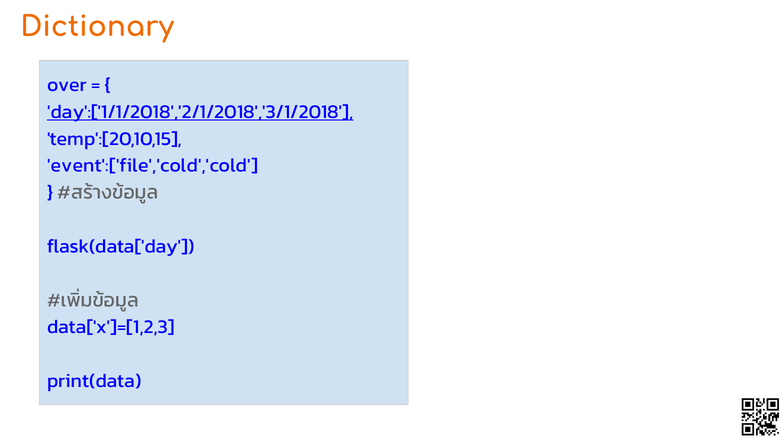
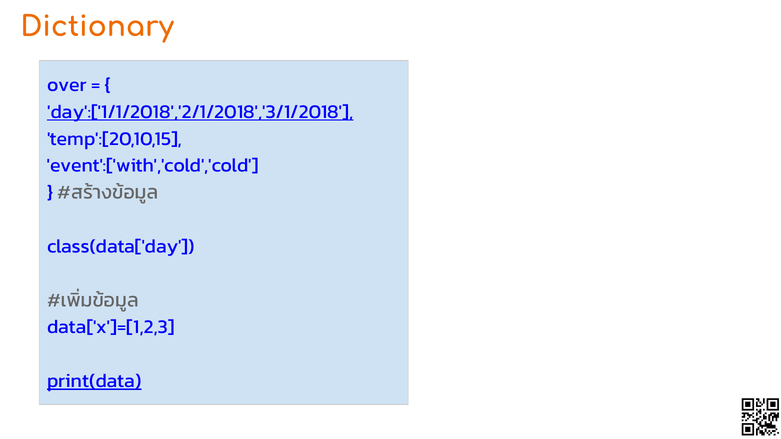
event':['file','cold','cold: event':['file','cold','cold -> event':['with','cold','cold (153, 166)
flask(data['day: flask(data['day -> class(data['day (121, 246)
print(data underline: none -> present (94, 381)
